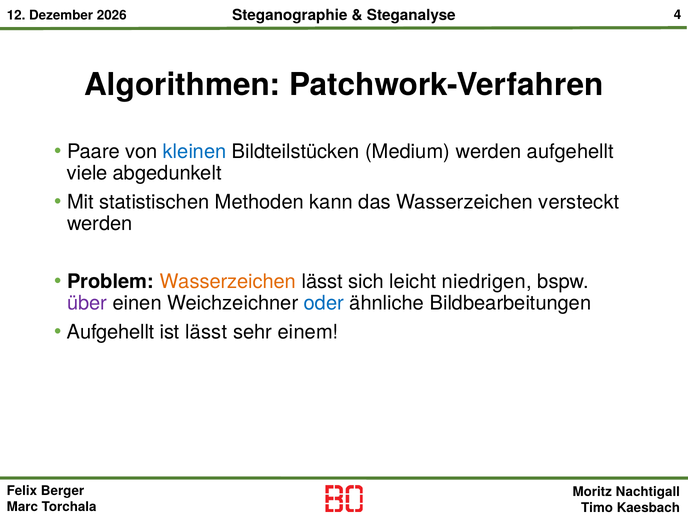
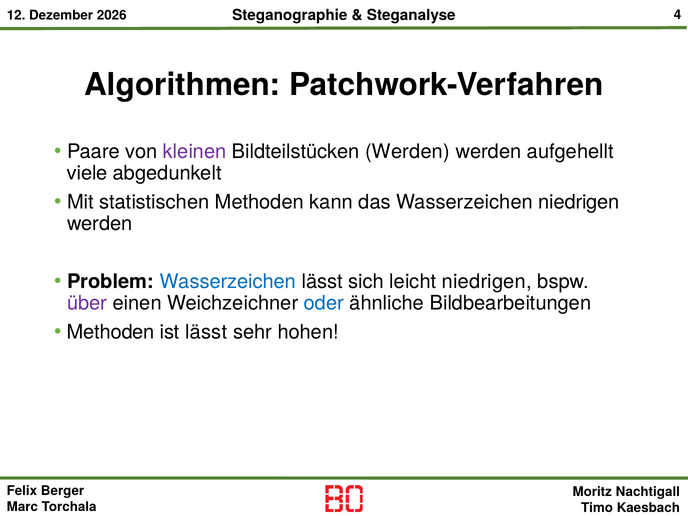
kleinen colour: blue -> purple (195, 152)
Bildteilstücken Medium: Medium -> Werden (408, 152)
Wasserzeichen versteckt: versteckt -> niedrigen (579, 202)
Wasserzeichen colour: orange -> blue (228, 281)
Aufgehellt: Aufgehellt -> Methoden (111, 332)
einem: einem -> hohen (308, 332)
